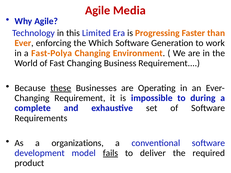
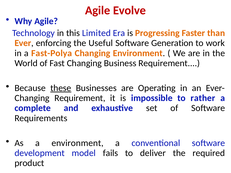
Media: Media -> Evolve (129, 10)
Which: Which -> Useful (101, 43)
during: during -> rather (203, 98)
a organizations: organizations -> environment (78, 143)
fails underline: present -> none (110, 153)
